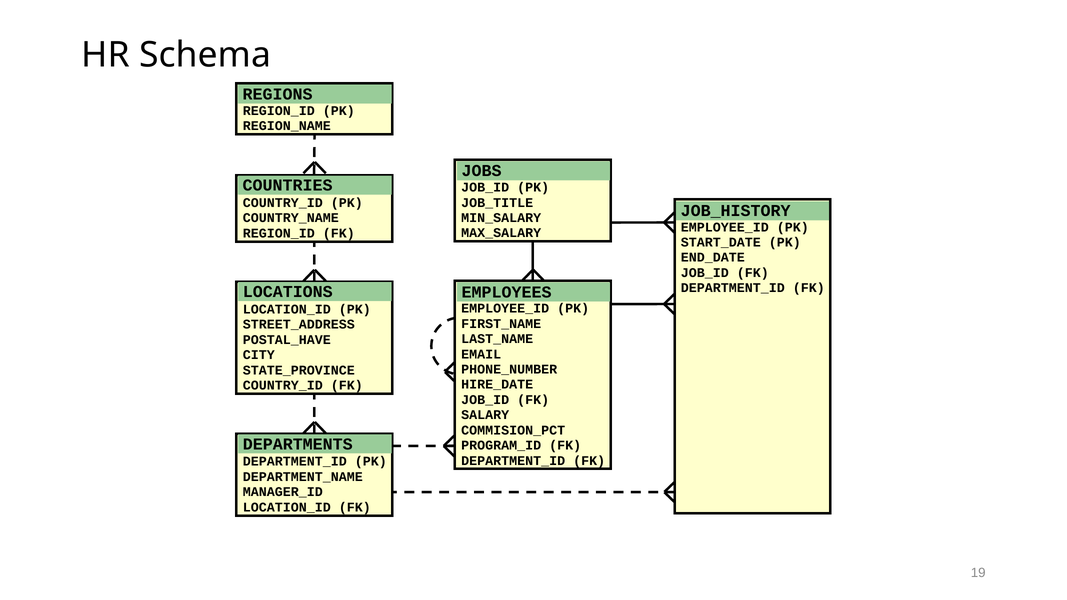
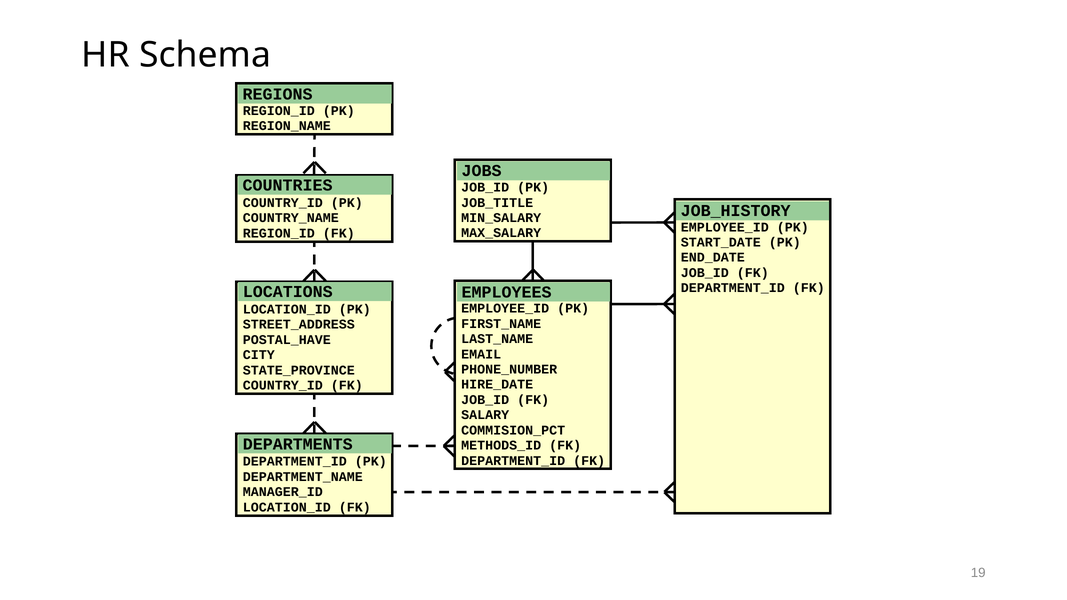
PROGRAM_ID: PROGRAM_ID -> METHODS_ID (501, 446)
